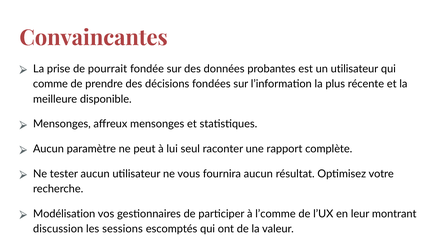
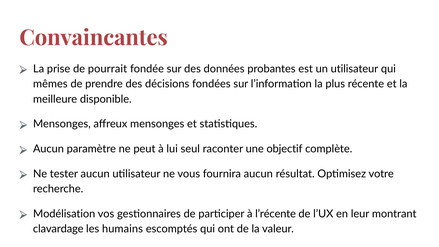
comme: comme -> mêmes (50, 84)
rapport: rapport -> objectif (284, 149)
l’comme: l’comme -> l’récente (276, 214)
discussion: discussion -> clavardage (58, 229)
sessions: sessions -> humains (122, 229)
